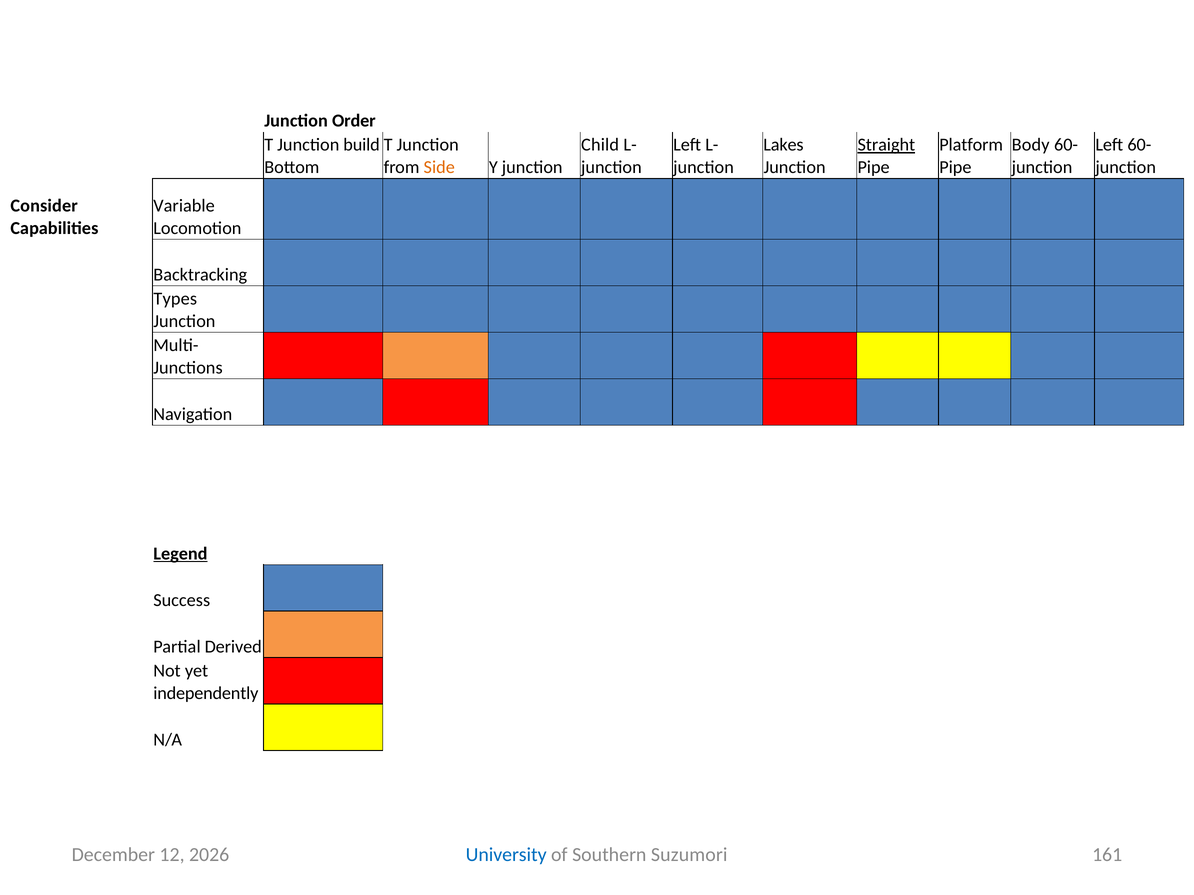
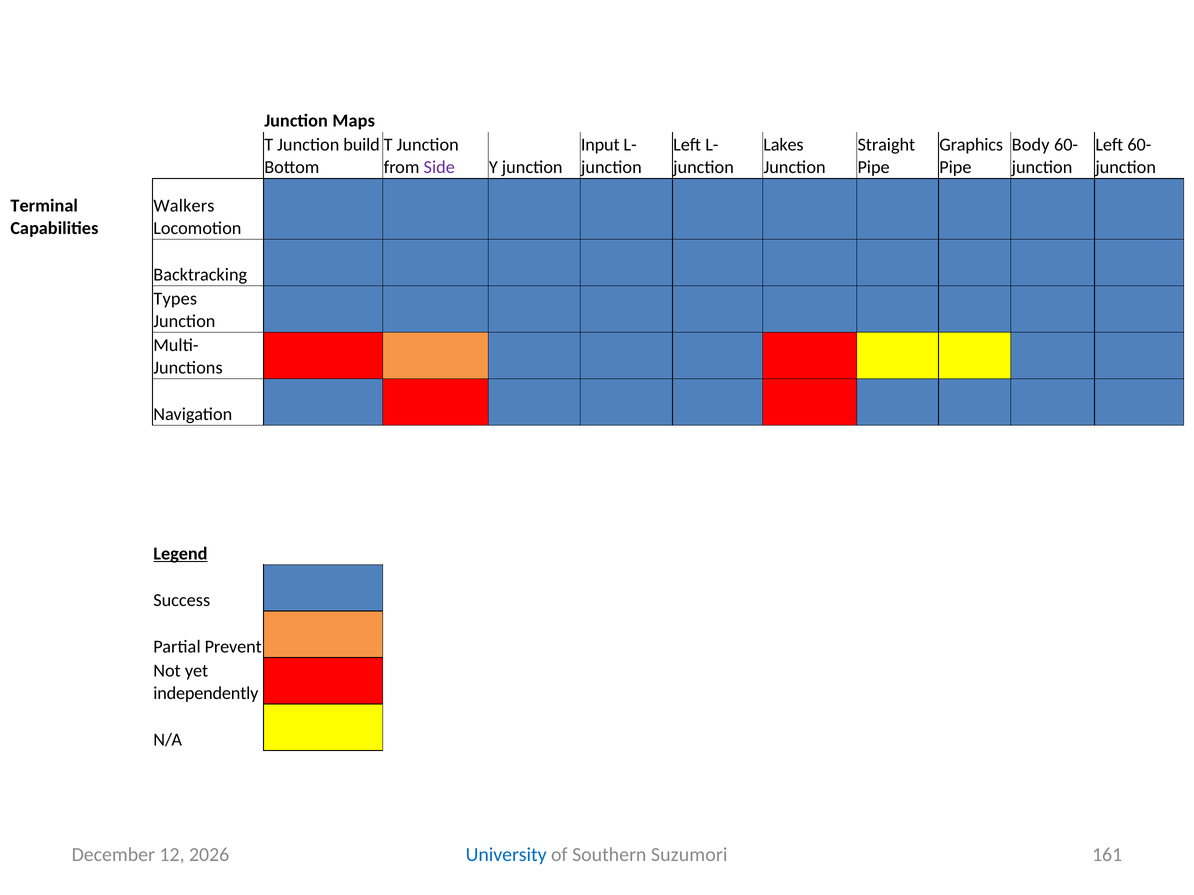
Order: Order -> Maps (354, 121)
Child: Child -> Input (600, 145)
Straight underline: present -> none (886, 145)
Platform: Platform -> Graphics (971, 145)
Side colour: orange -> purple (439, 168)
Consider: Consider -> Terminal (44, 206)
Variable: Variable -> Walkers (184, 206)
Derived: Derived -> Prevent (233, 647)
